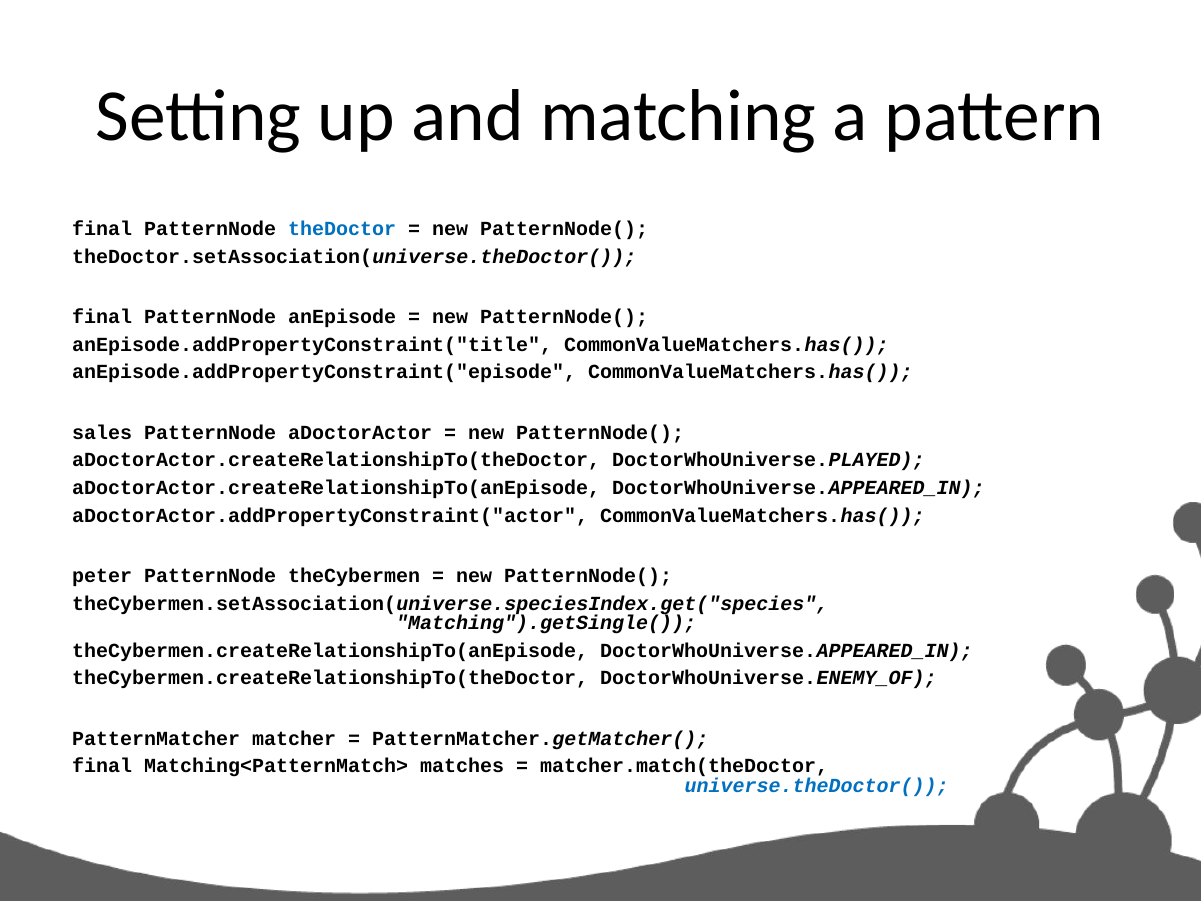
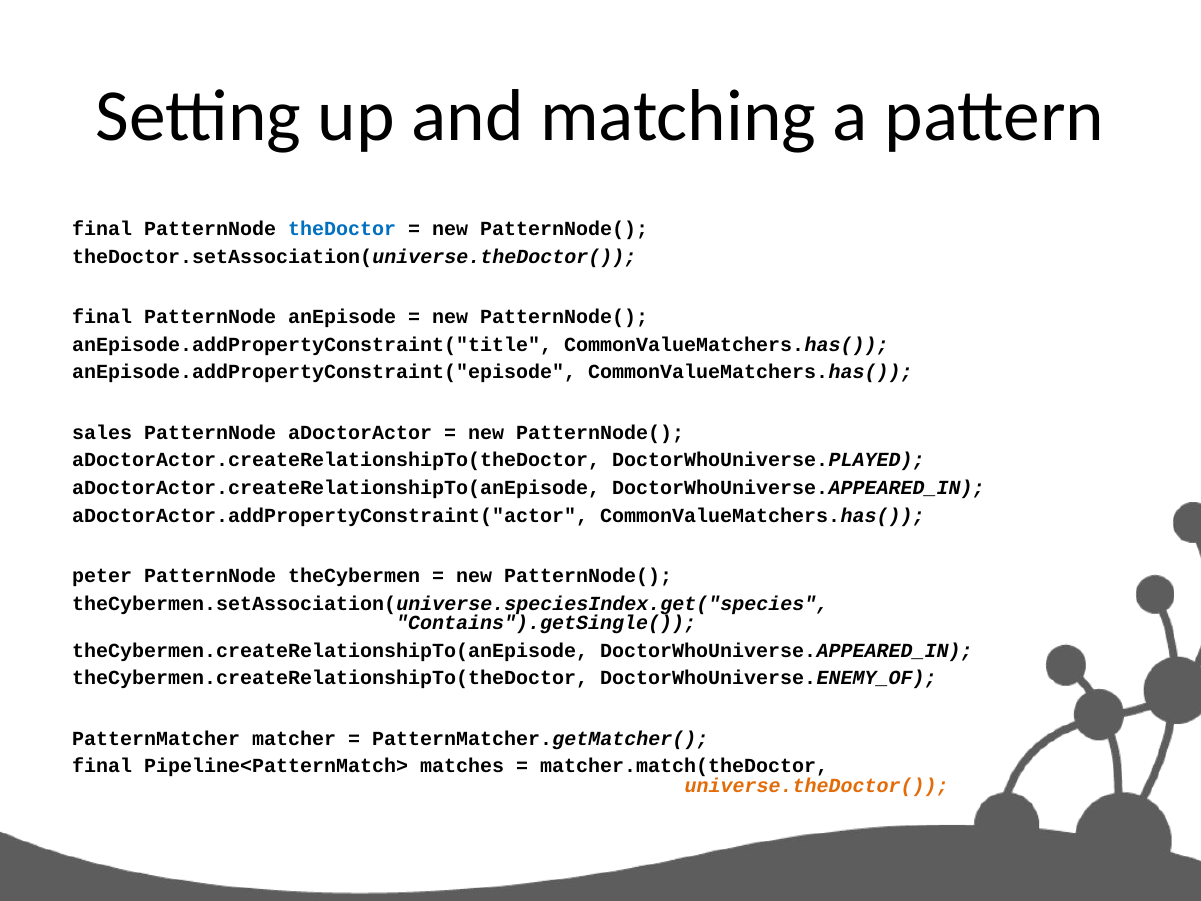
Matching").getSingle(: Matching").getSingle( -> Contains").getSingle( (546, 623)
Matching<PatternMatch>: Matching<PatternMatch> -> Pipeline<PatternMatch> (276, 766)
universe.theDoctor( colour: blue -> orange (817, 785)
